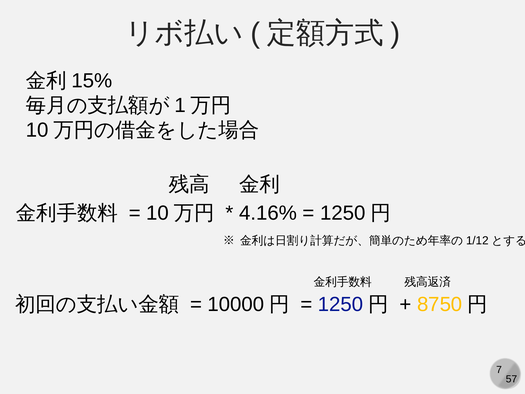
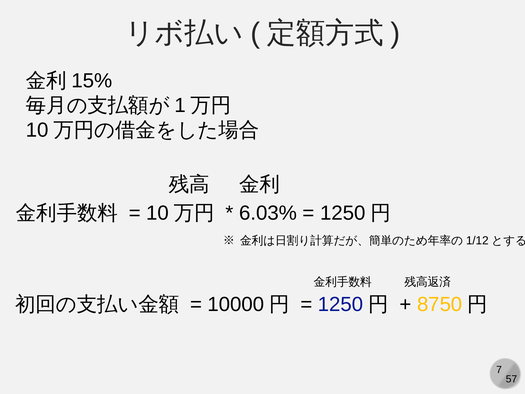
4.16%: 4.16% -> 6.03% (268, 213)
